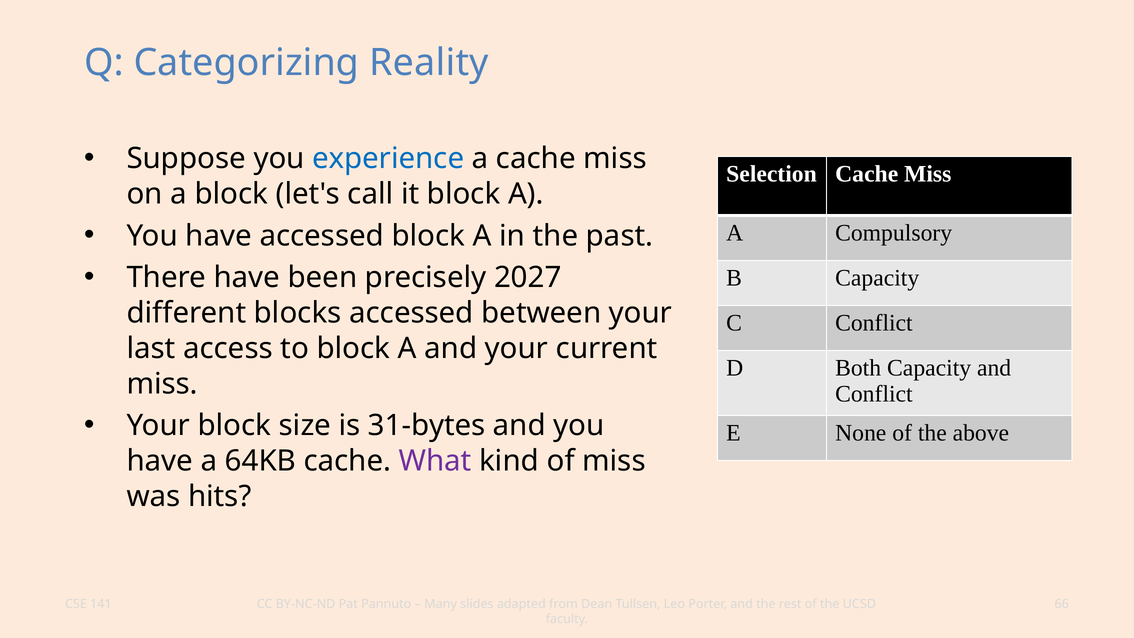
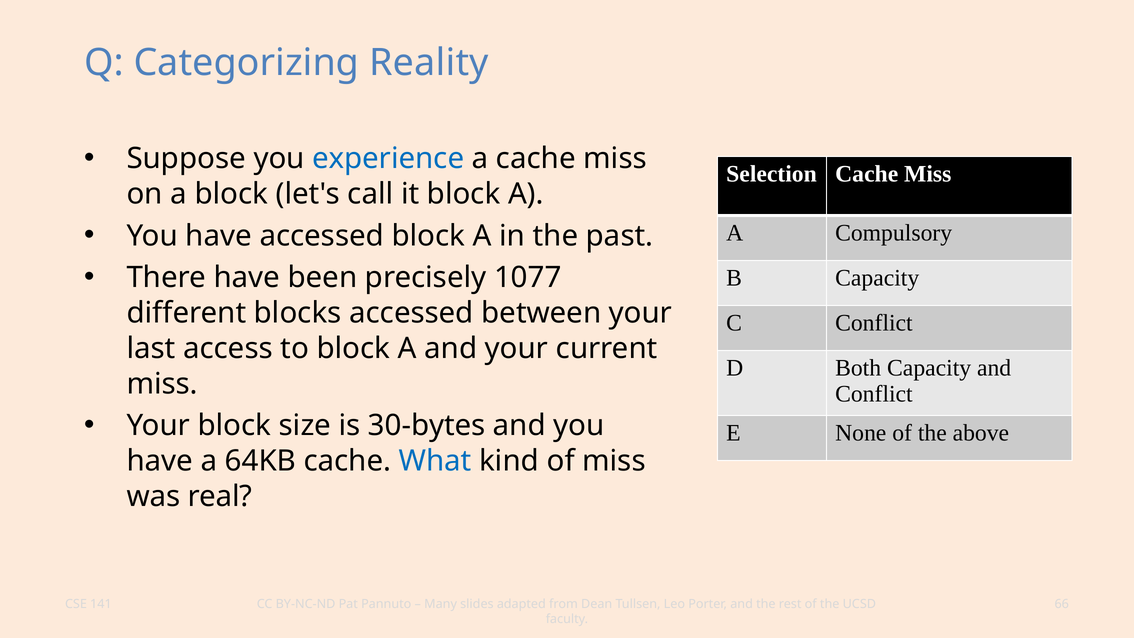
2027: 2027 -> 1077 (528, 278)
31-bytes: 31-bytes -> 30-bytes (427, 426)
What colour: purple -> blue (435, 461)
hits: hits -> real (220, 496)
